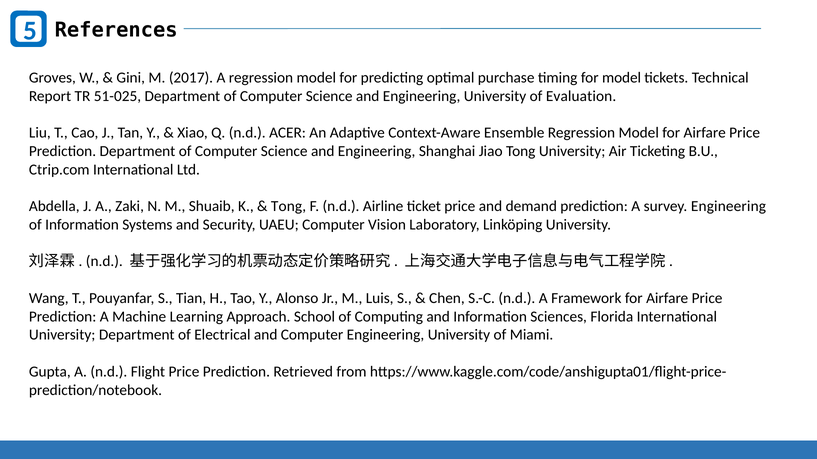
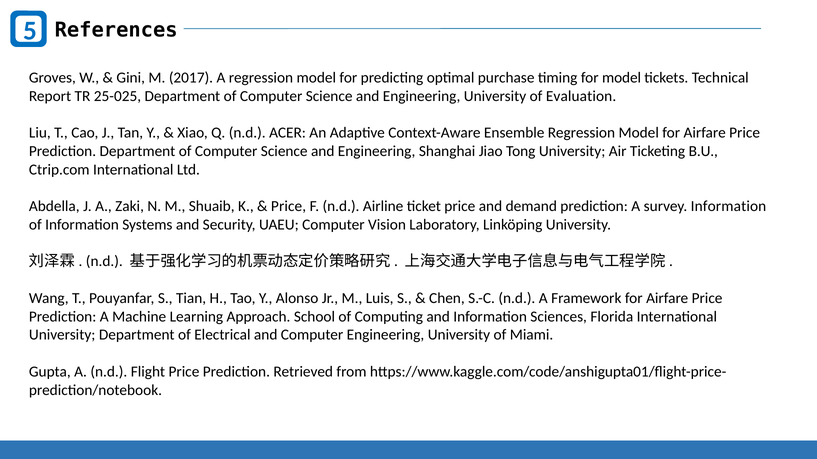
51-025: 51-025 -> 25-025 (117, 96)
Tong: Tong -> Price (289, 207)
survey Engineering: Engineering -> Information (728, 207)
